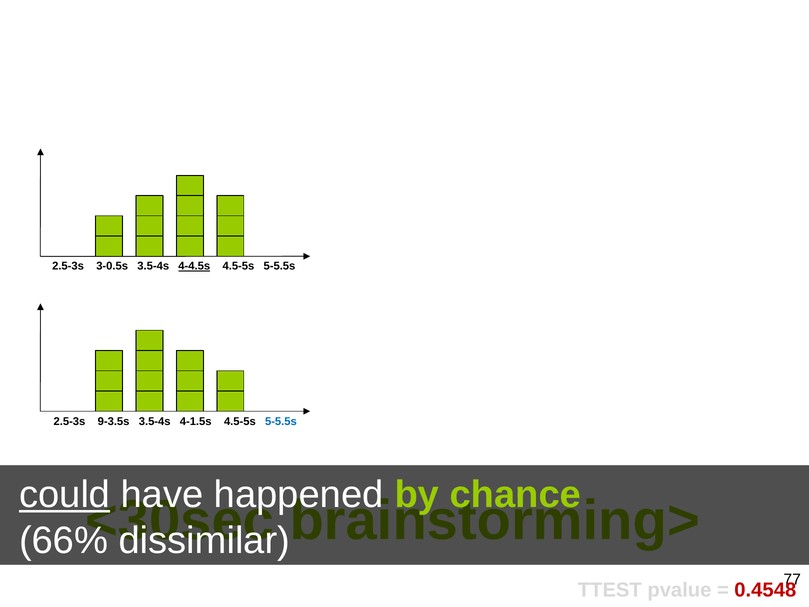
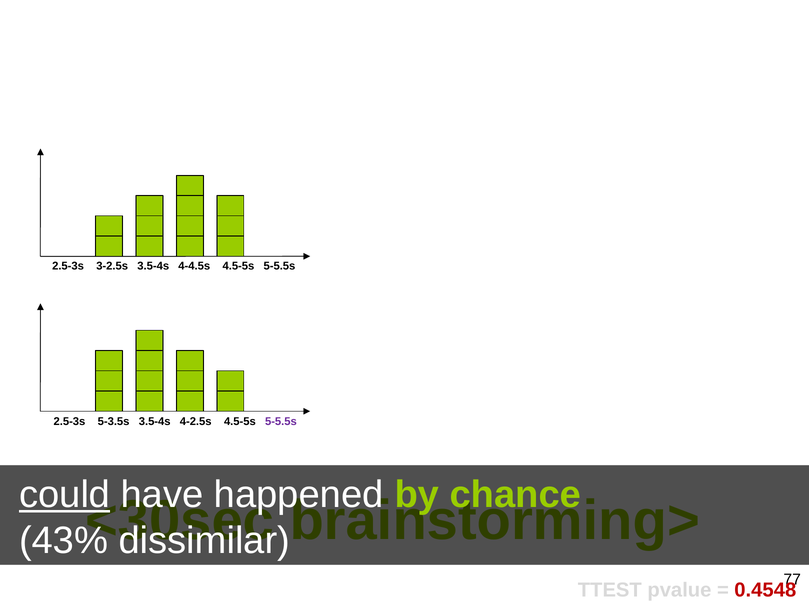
3-0.5s: 3-0.5s -> 3-2.5s (112, 266)
4-4.5s underline: present -> none (194, 266)
9-3.5s: 9-3.5s -> 5-3.5s (114, 421)
4-1.5s: 4-1.5s -> 4-2.5s (196, 421)
5-5.5s colour: blue -> purple (281, 421)
66%: 66% -> 43% (64, 540)
